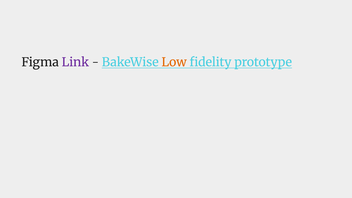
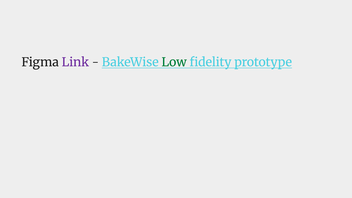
Low colour: orange -> green (174, 62)
